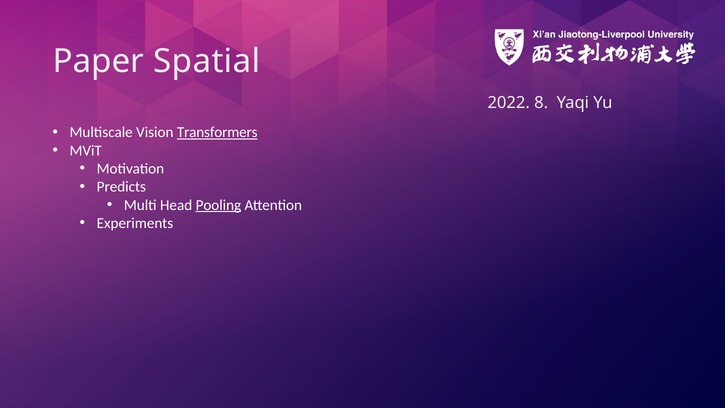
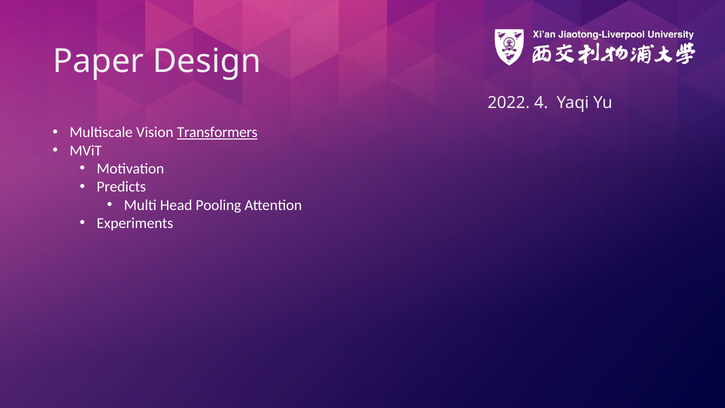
Spatial: Spatial -> Design (207, 61)
8: 8 -> 4 (541, 103)
Pooling underline: present -> none (218, 205)
